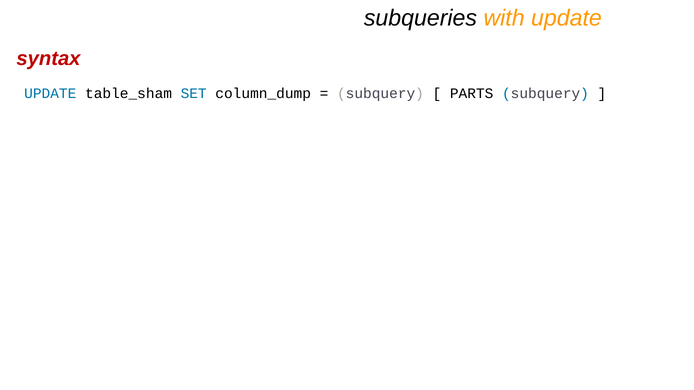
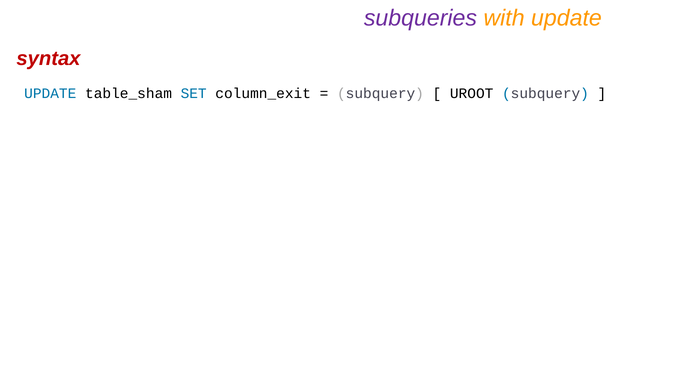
subqueries colour: black -> purple (420, 18)
column_dump: column_dump -> column_exit (263, 93)
PARTS: PARTS -> UROOT (472, 93)
